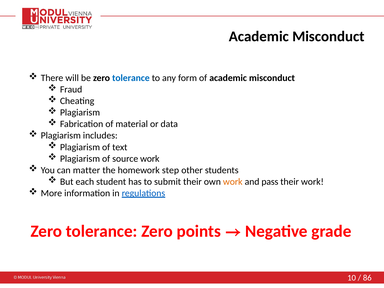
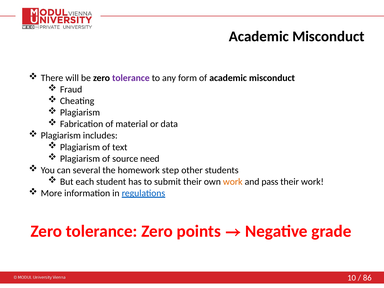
tolerance colour: blue -> purple (131, 78)
source work: work -> need (150, 159)
matter: matter -> several (87, 170)
